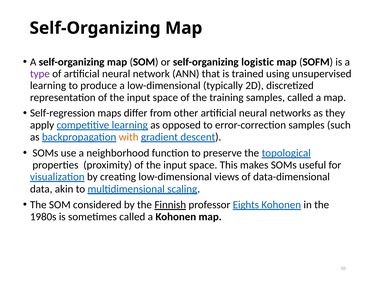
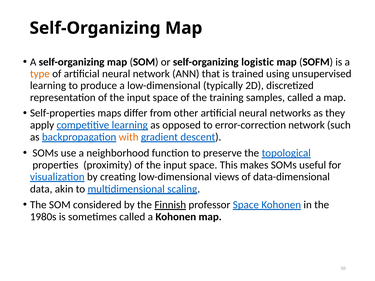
type colour: purple -> orange (40, 74)
Self-regression: Self-regression -> Self-properties (63, 113)
error-correction samples: samples -> network (307, 125)
professor Eights: Eights -> Space (246, 205)
